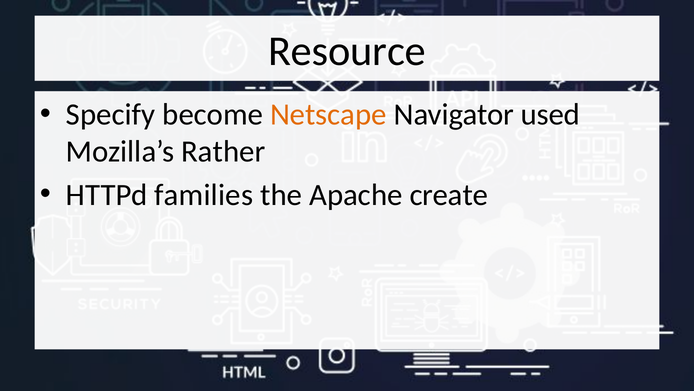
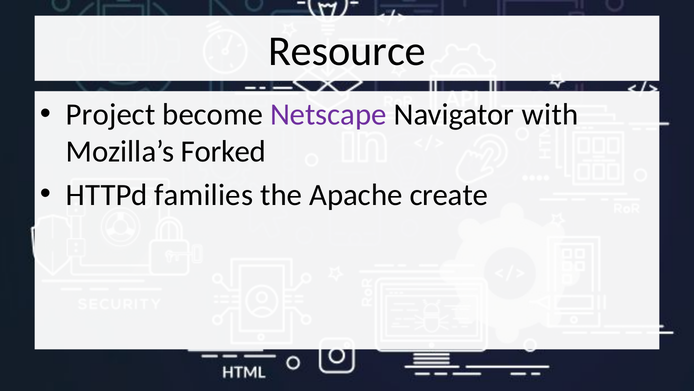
Specify: Specify -> Project (111, 114)
Netscape colour: orange -> purple (328, 114)
used: used -> with (550, 114)
Rather: Rather -> Forked (224, 151)
